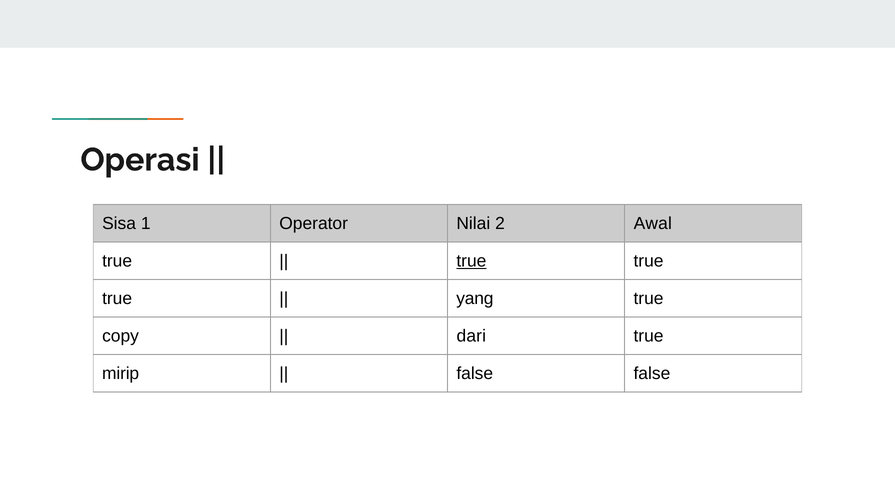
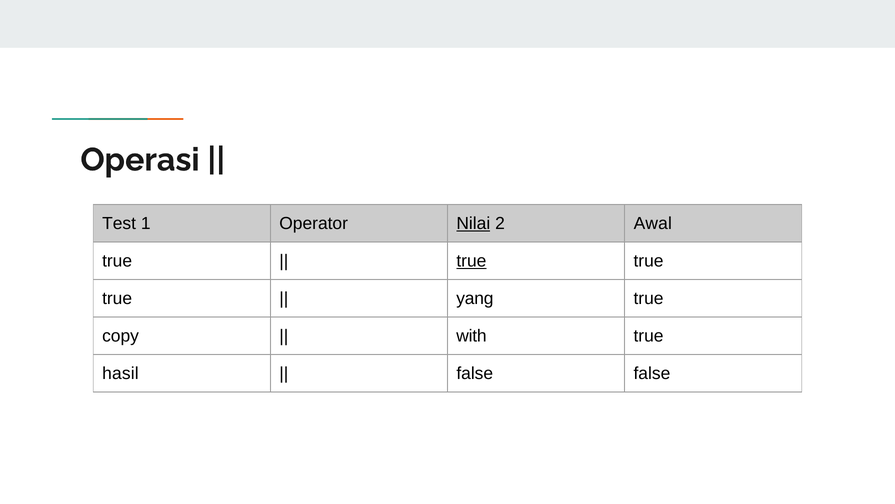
Sisa: Sisa -> Test (119, 223)
Nilai underline: none -> present (473, 223)
dari: dari -> with (471, 336)
mirip: mirip -> hasil (120, 373)
